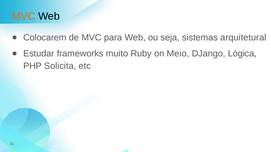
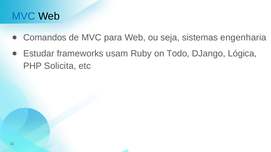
MVC colour: orange -> blue (24, 16)
Colocarem: Colocarem -> Comandos (45, 38)
arquitetural: arquitetural -> engenharia (243, 38)
muito: muito -> usam (117, 54)
Meio: Meio -> Todo (178, 54)
